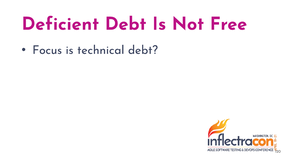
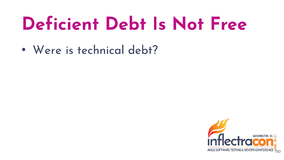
Focus: Focus -> Were (47, 50)
